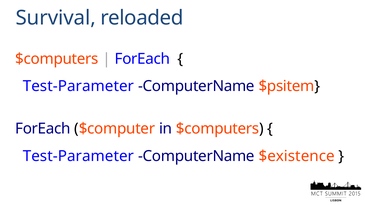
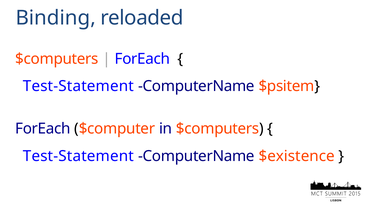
Survival: Survival -> Binding (56, 18)
Test-Parameter: Test-Parameter -> Test-Statement (78, 86)
Test-Parameter: Test-Parameter -> Test-Statement (78, 156)
